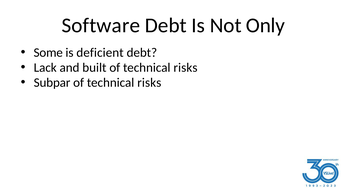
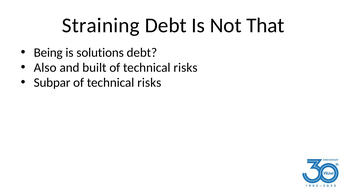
Software: Software -> Straining (101, 25)
Only: Only -> That (265, 25)
Some: Some -> Being (48, 53)
deficient: deficient -> solutions (100, 53)
Lack: Lack -> Also (45, 68)
